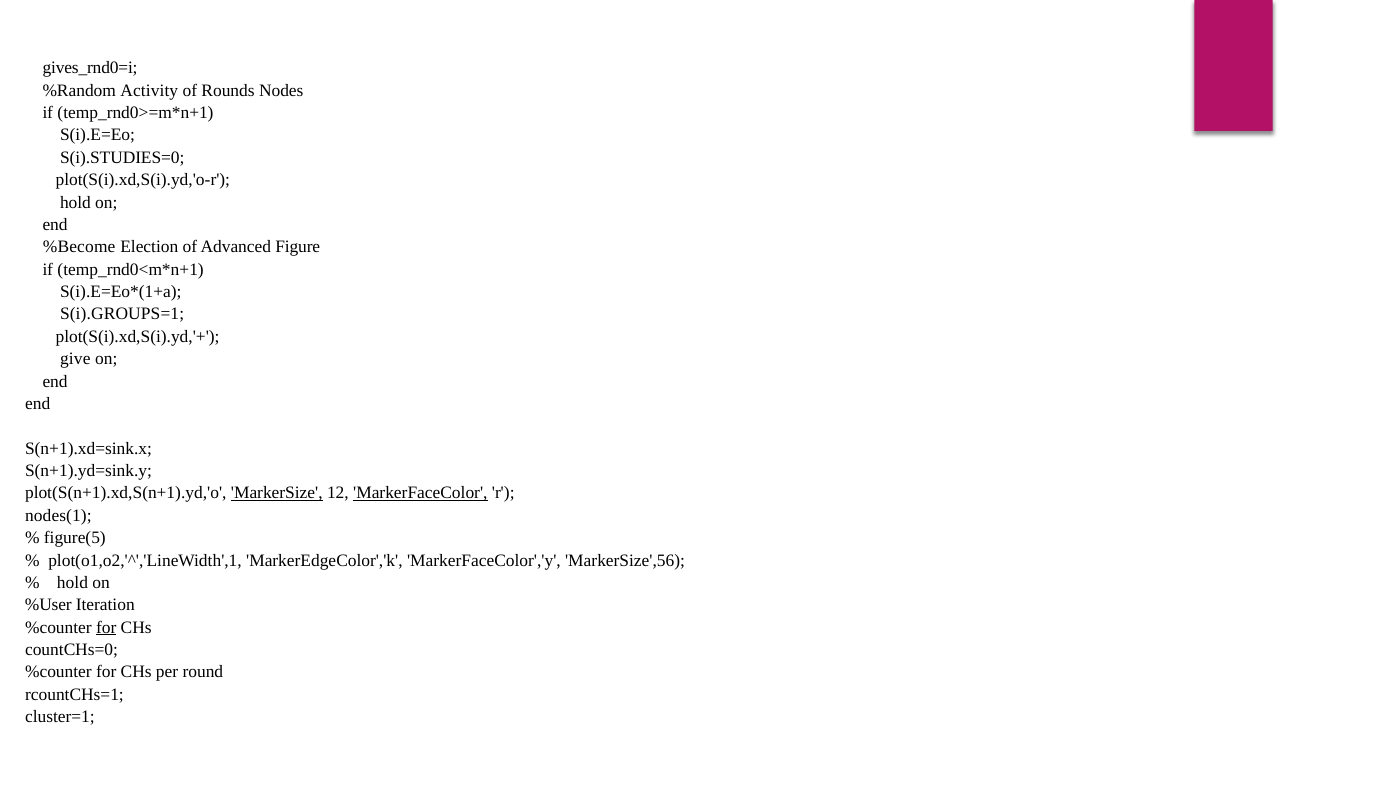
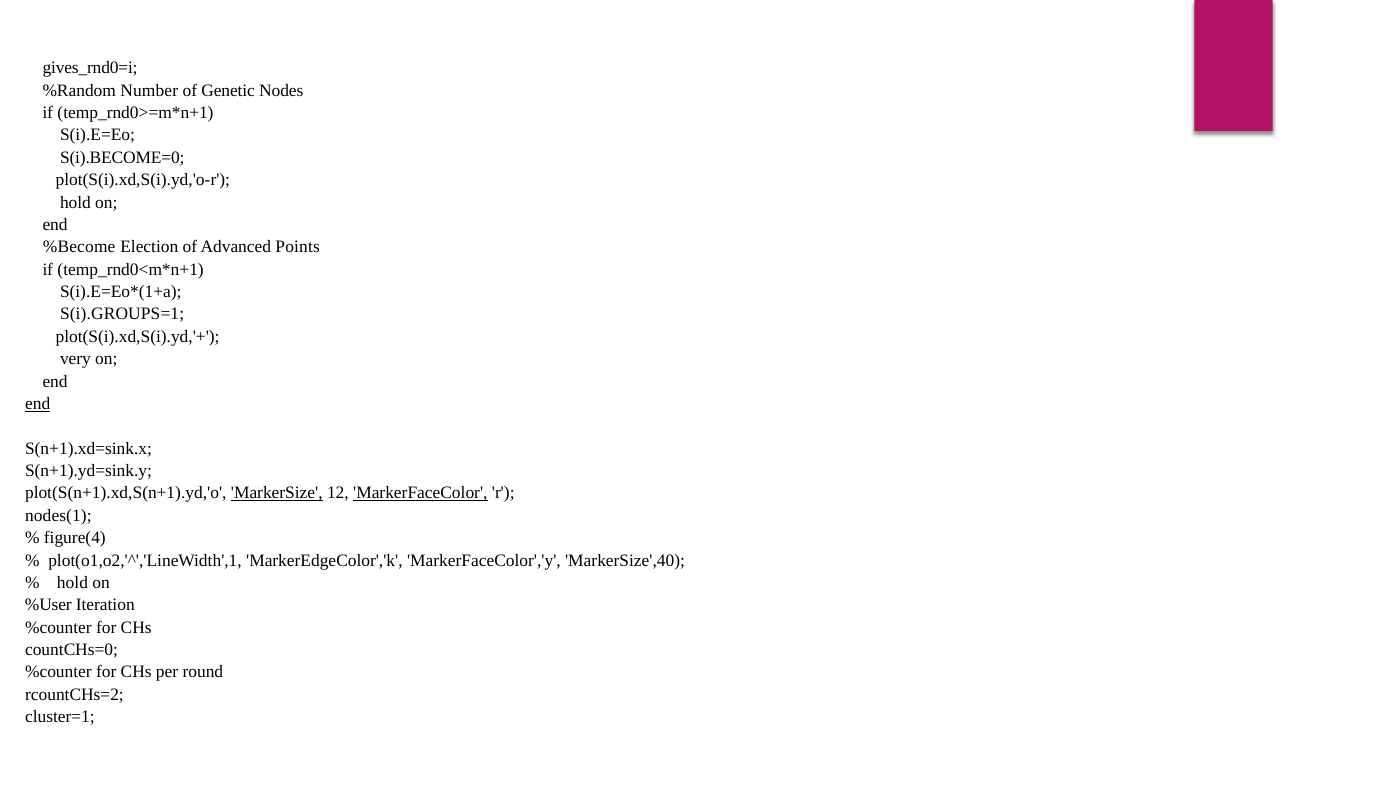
Activity: Activity -> Number (149, 90)
Rounds: Rounds -> Genetic (228, 90)
S(i).STUDIES=0: S(i).STUDIES=0 -> S(i).BECOME=0 (122, 157)
Figure: Figure -> Points (298, 247)
give: give -> very (75, 359)
end underline: none -> present (38, 404)
figure(5: figure(5 -> figure(4 (75, 538)
MarkerSize',56: MarkerSize',56 -> MarkerSize',40 (625, 560)
for underline: present -> none (106, 627)
rcountCHs=1: rcountCHs=1 -> rcountCHs=2 (74, 694)
